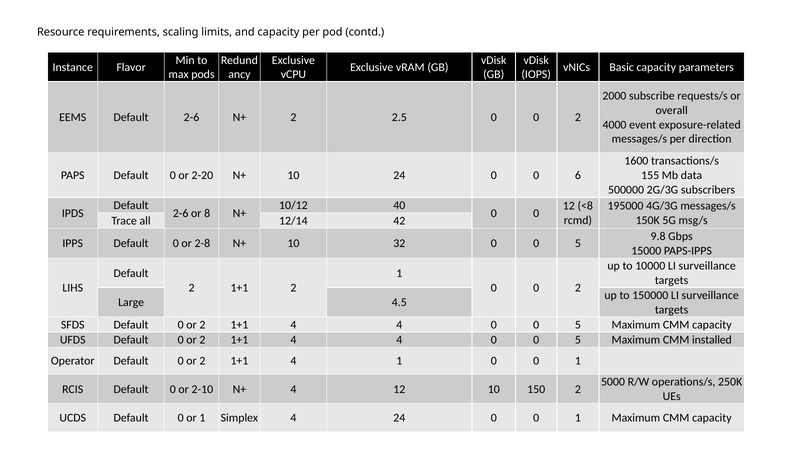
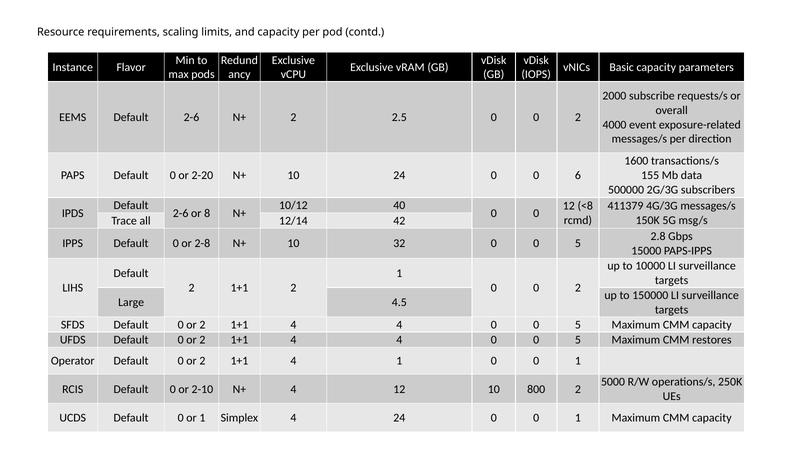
195000: 195000 -> 411379 (625, 206)
9.8: 9.8 -> 2.8 (658, 236)
installed: installed -> restores (712, 340)
150: 150 -> 800 (536, 389)
